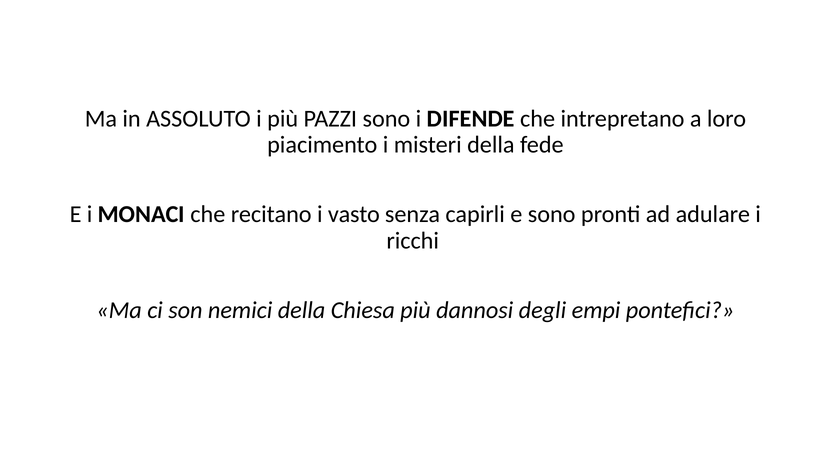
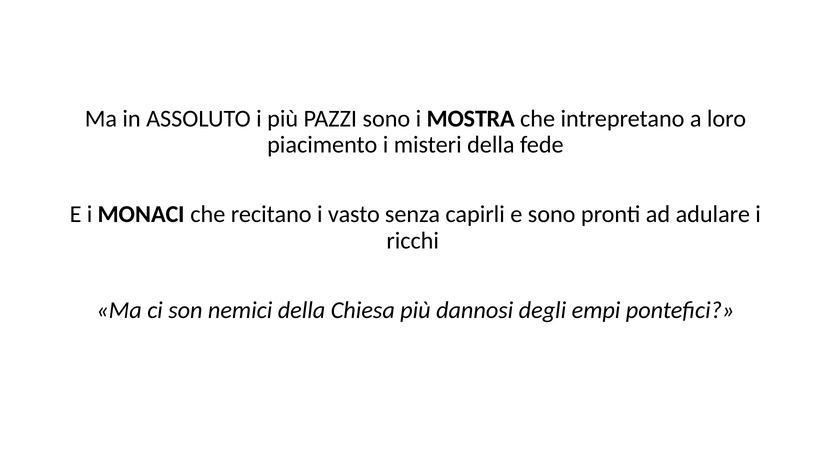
DIFENDE: DIFENDE -> MOSTRA (471, 119)
